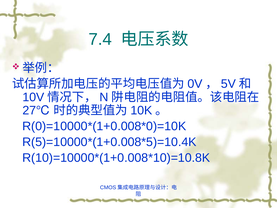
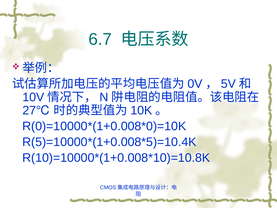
7.4: 7.4 -> 6.7 (100, 39)
